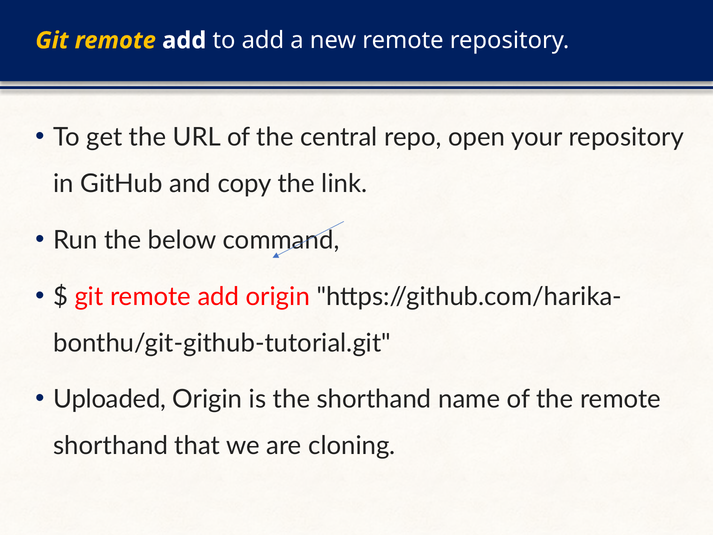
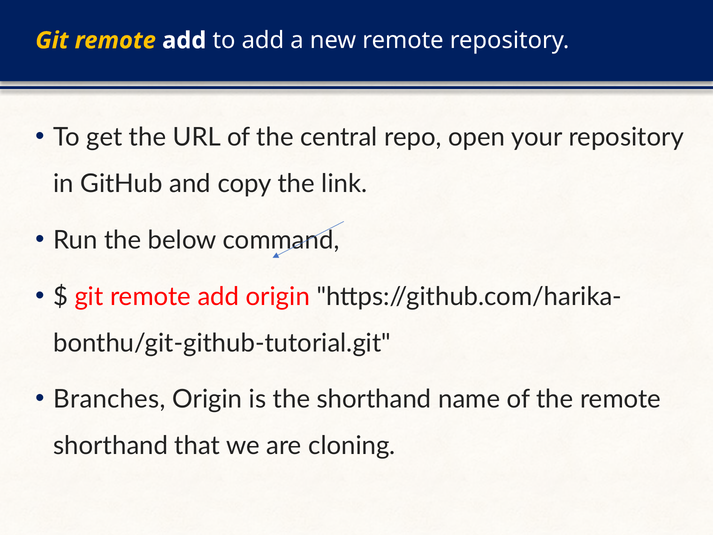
Uploaded: Uploaded -> Branches (109, 399)
